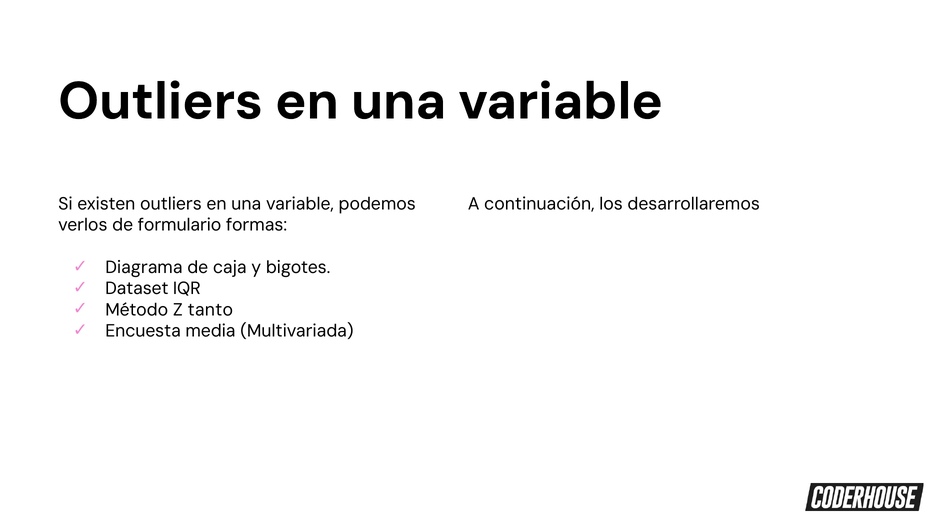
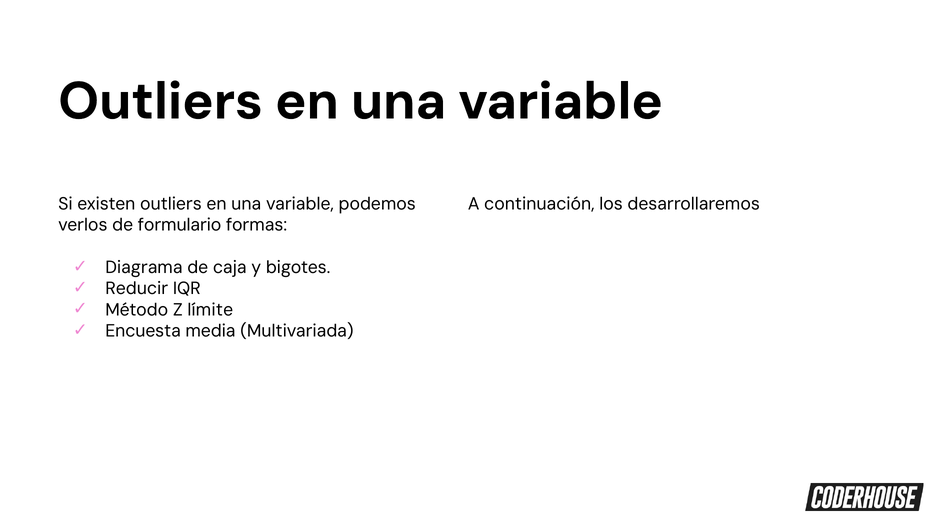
Dataset: Dataset -> Reducir (137, 288)
tanto: tanto -> límite (210, 310)
